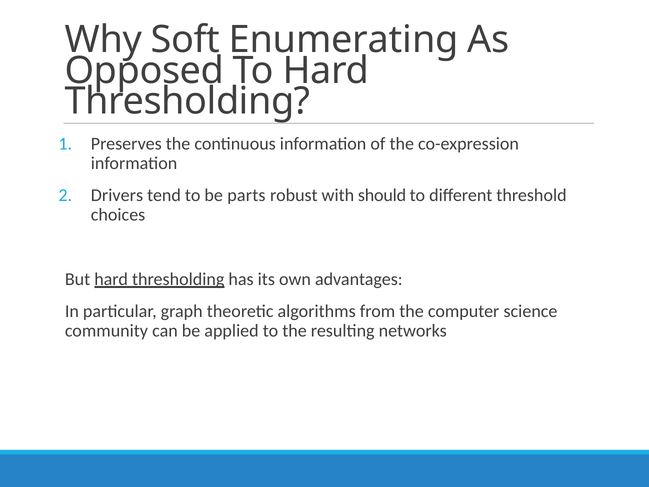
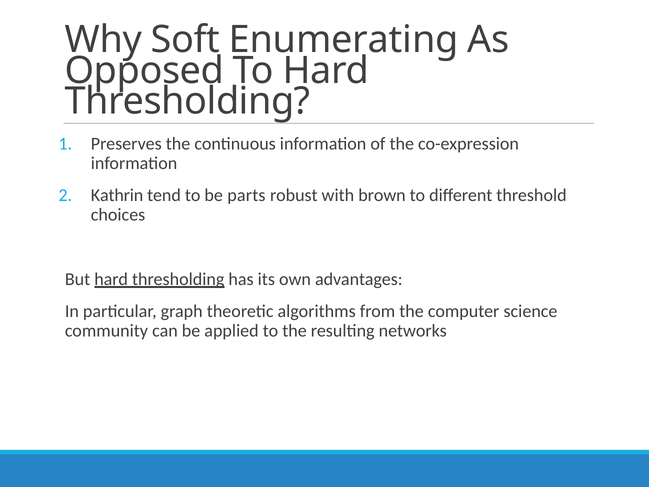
Drivers: Drivers -> Kathrin (117, 195)
should: should -> brown (382, 195)
